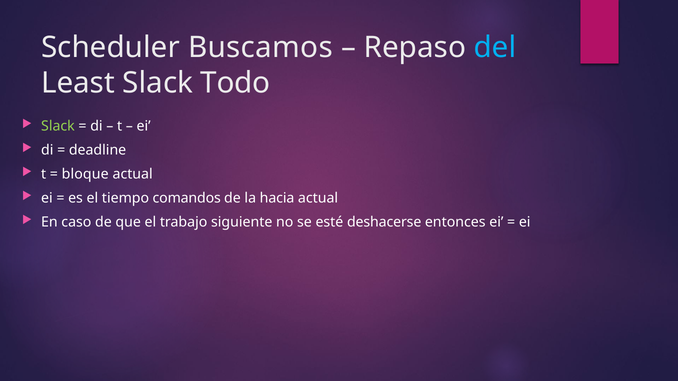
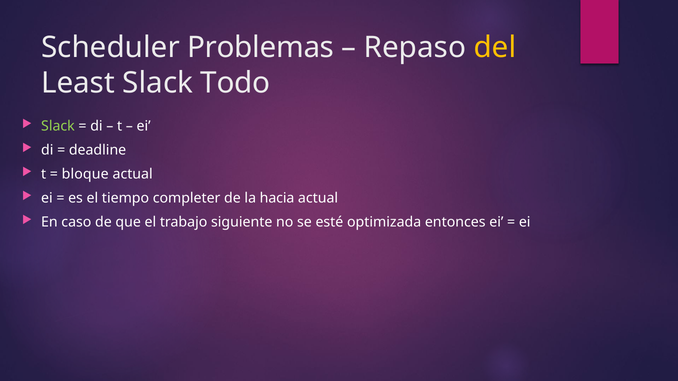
Buscamos: Buscamos -> Problemas (261, 48)
del colour: light blue -> yellow (495, 48)
comandos: comandos -> completer (187, 198)
deshacerse: deshacerse -> optimizada (384, 222)
